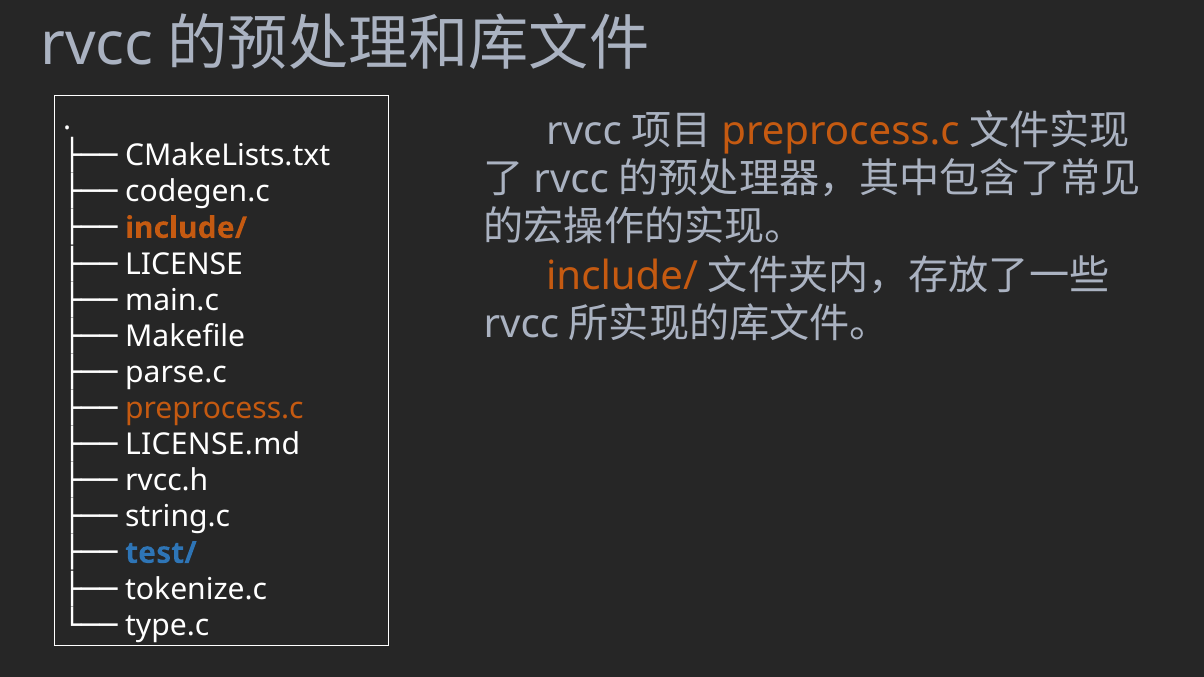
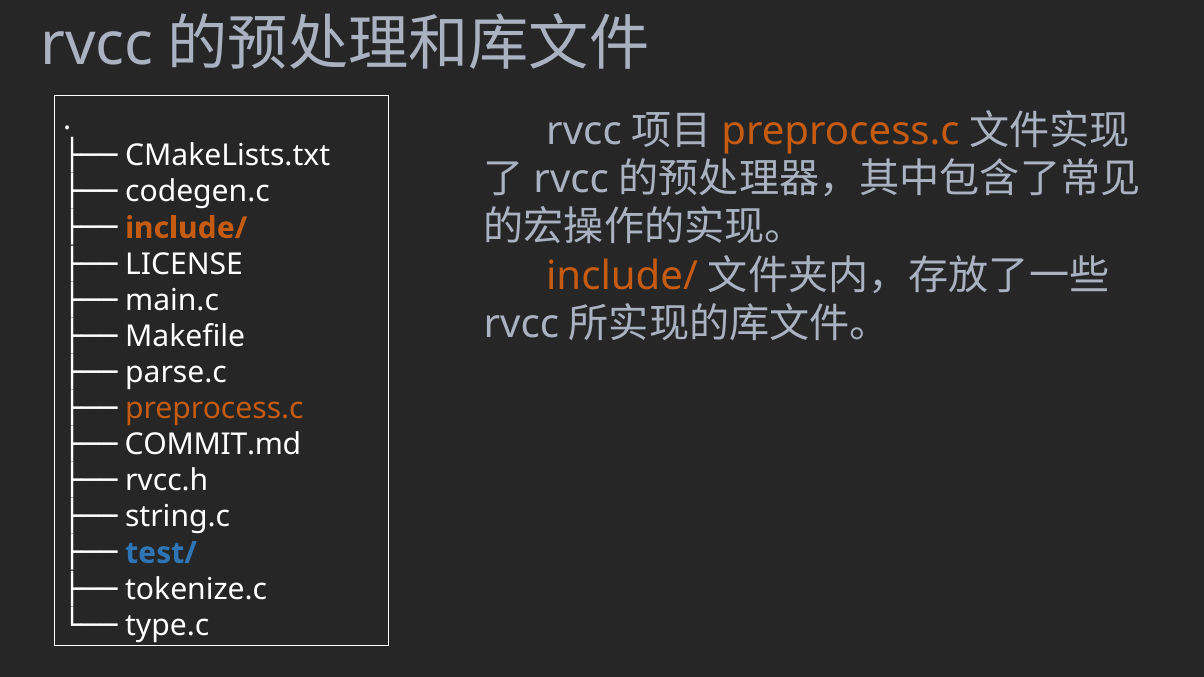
LICENSE.md: LICENSE.md -> COMMIT.md (213, 445)
